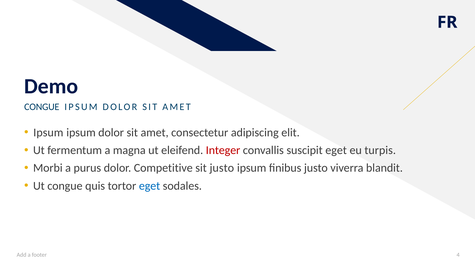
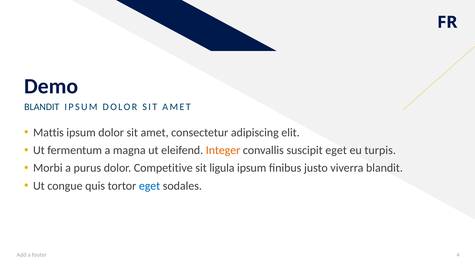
CONGUE: CONGUE -> BLANDIT (42, 107)
Ipsum: Ipsum -> Mattis (48, 133)
Integer colour: red -> orange (223, 150)
sit justo: justo -> ligula (222, 168)
